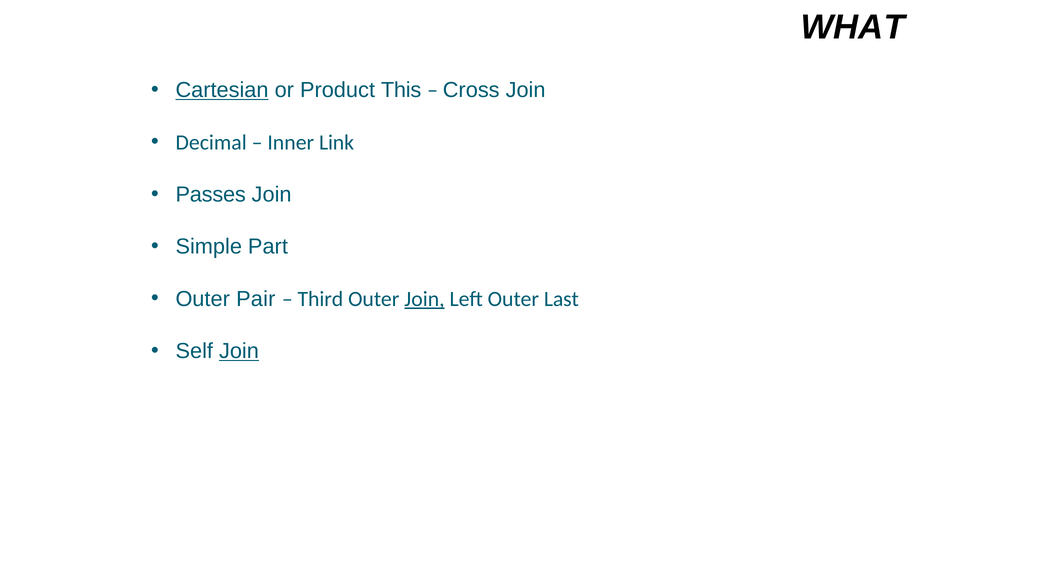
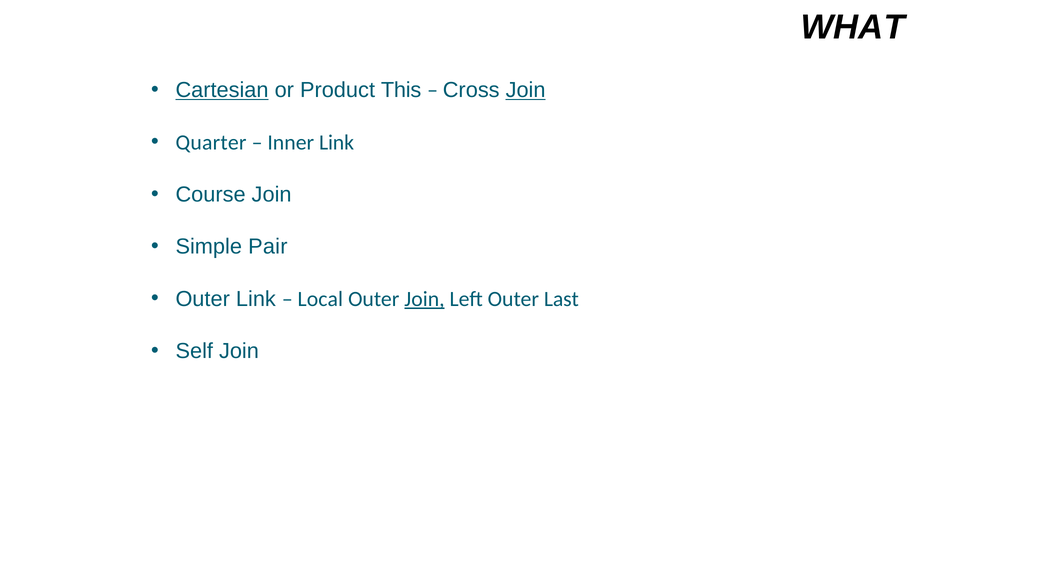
Join underline: none -> present (526, 90)
Decimal: Decimal -> Quarter (211, 142)
Passes: Passes -> Course (211, 194)
Part: Part -> Pair (268, 247)
Outer Pair: Pair -> Link (256, 299)
Third: Third -> Local (320, 299)
Join underline: present -> none (239, 351)
